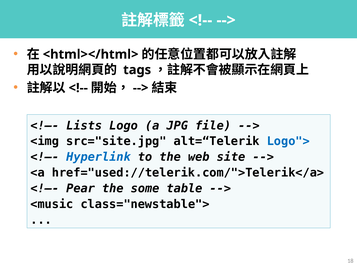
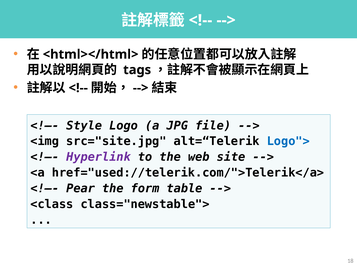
Lists: Lists -> Style (84, 125)
Hyperlink colour: blue -> purple (98, 157)
some: some -> form (145, 188)
<music: <music -> <class (52, 204)
